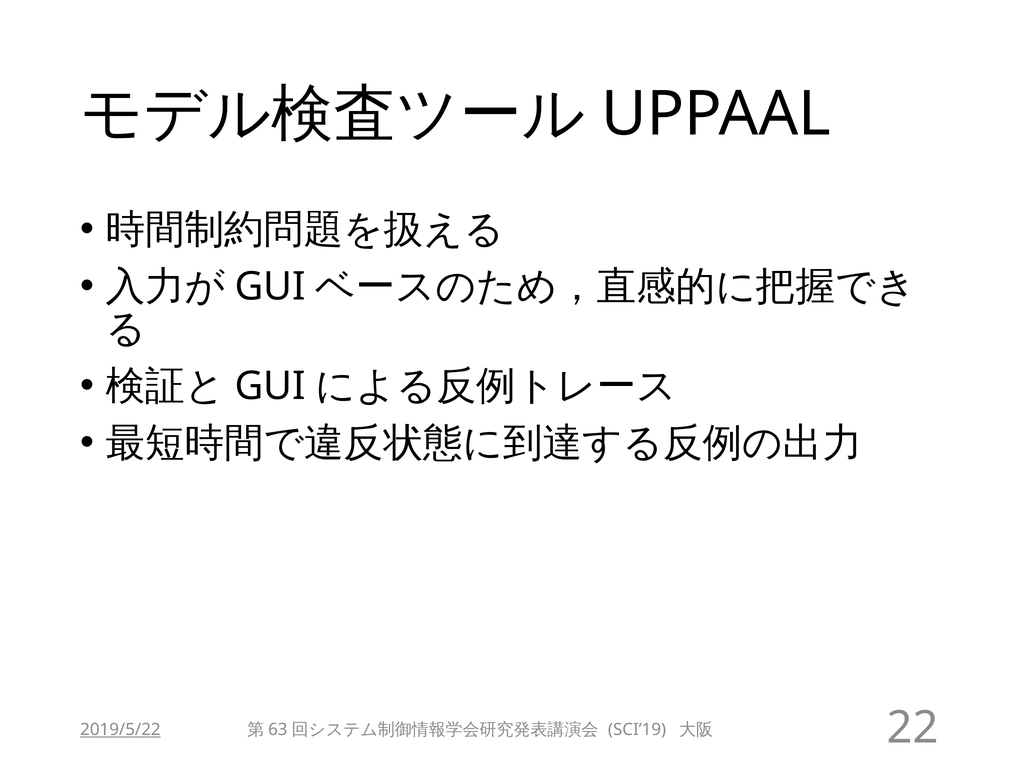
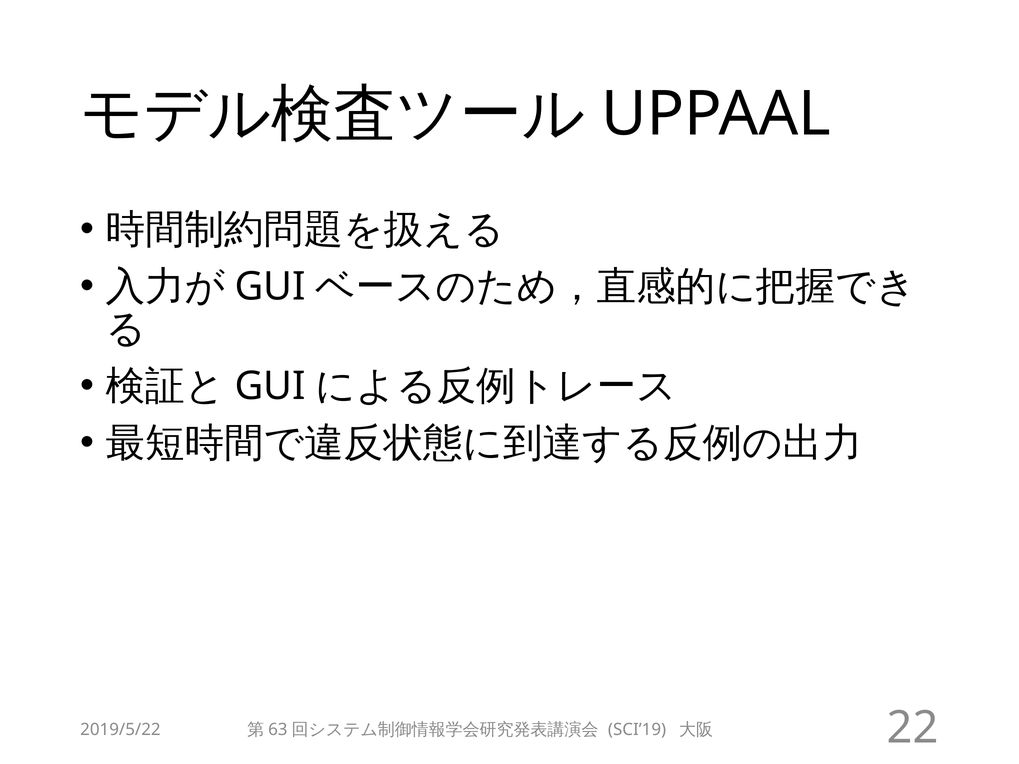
2019/5/22 underline: present -> none (120, 730)
